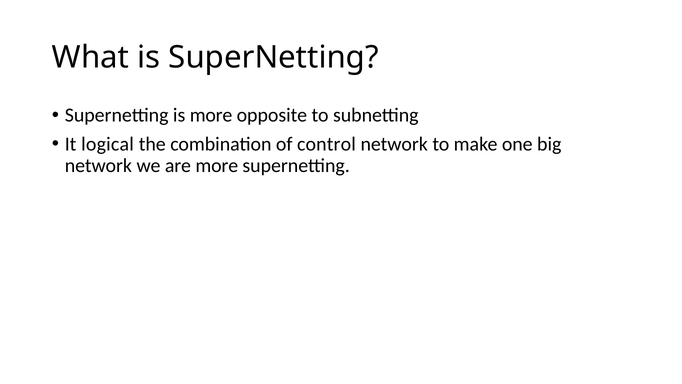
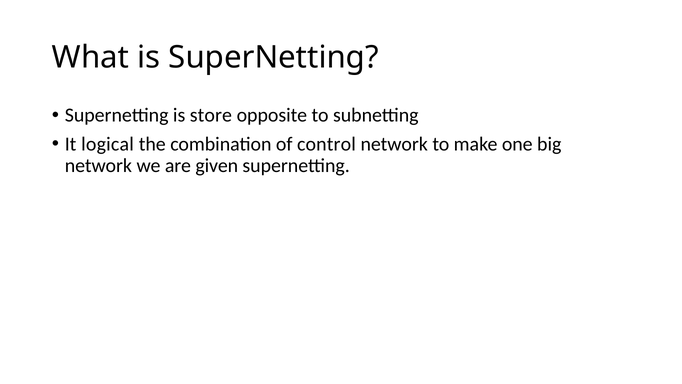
is more: more -> store (211, 115)
are more: more -> given (217, 165)
